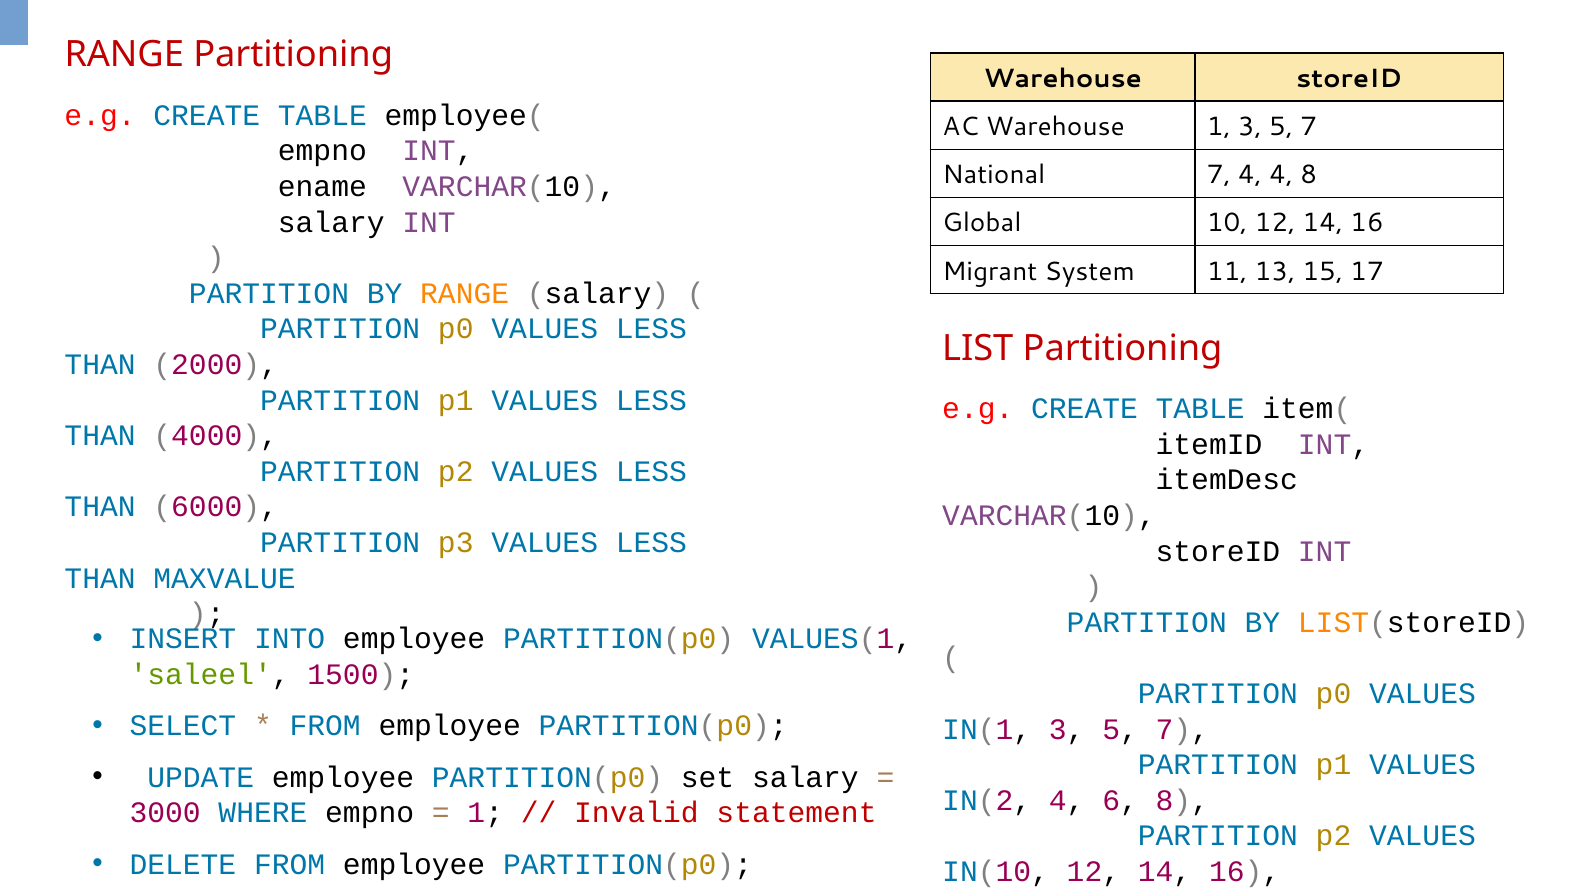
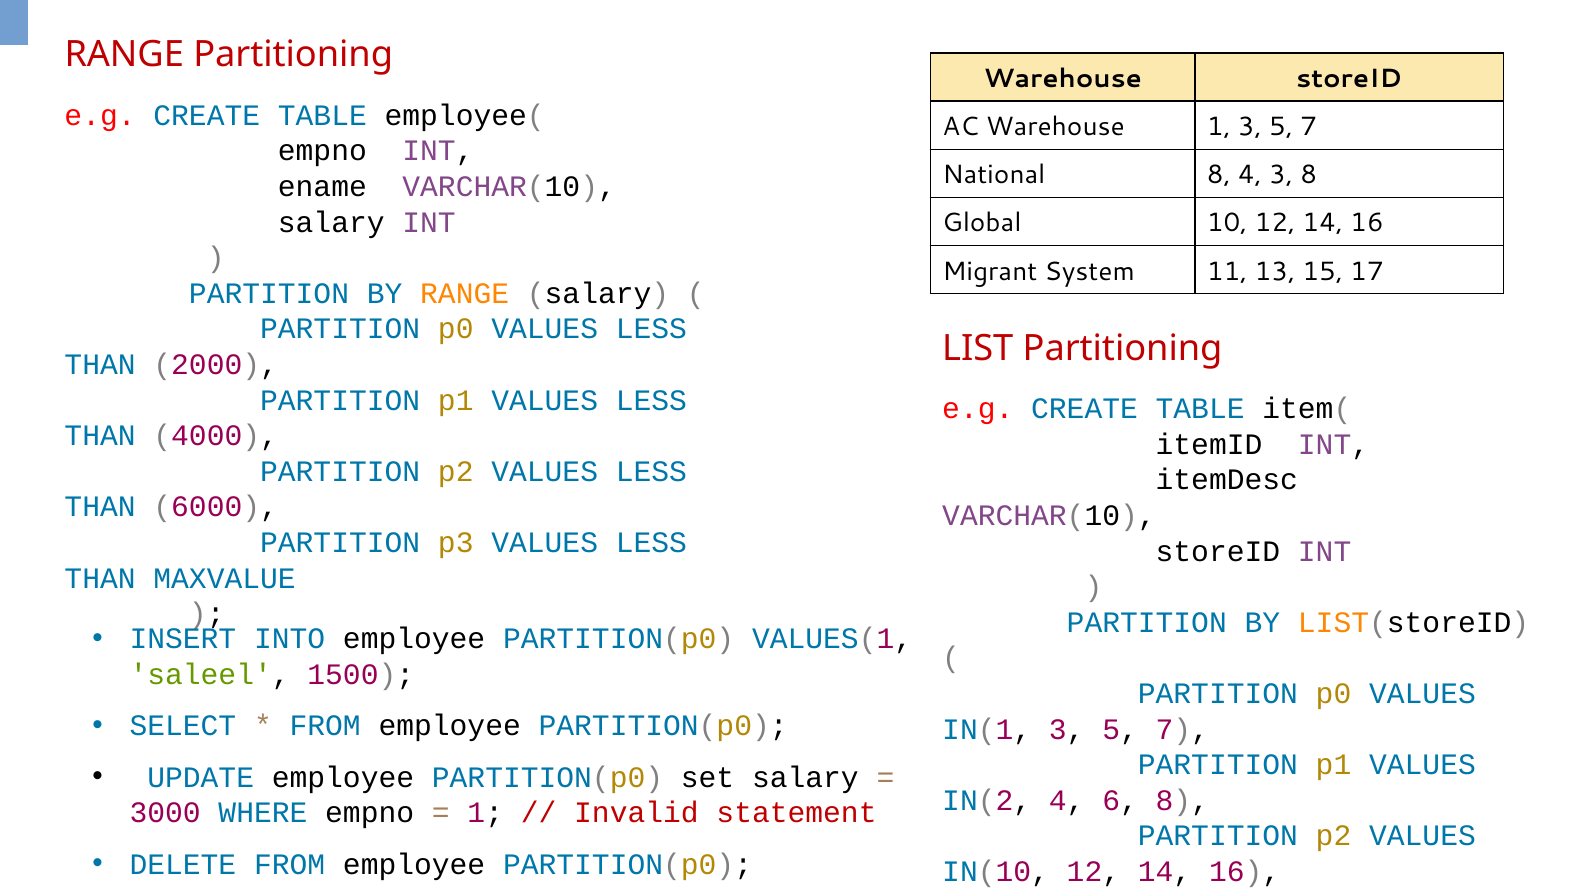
National 7: 7 -> 8 (1219, 175)
4 4: 4 -> 3 (1281, 175)
